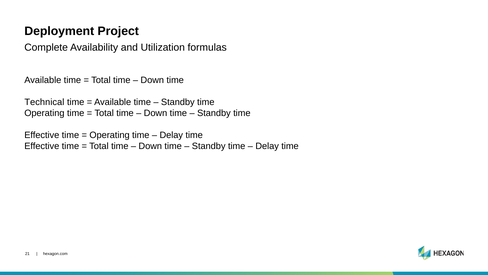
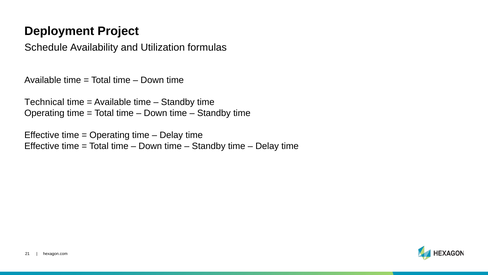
Complete: Complete -> Schedule (46, 47)
